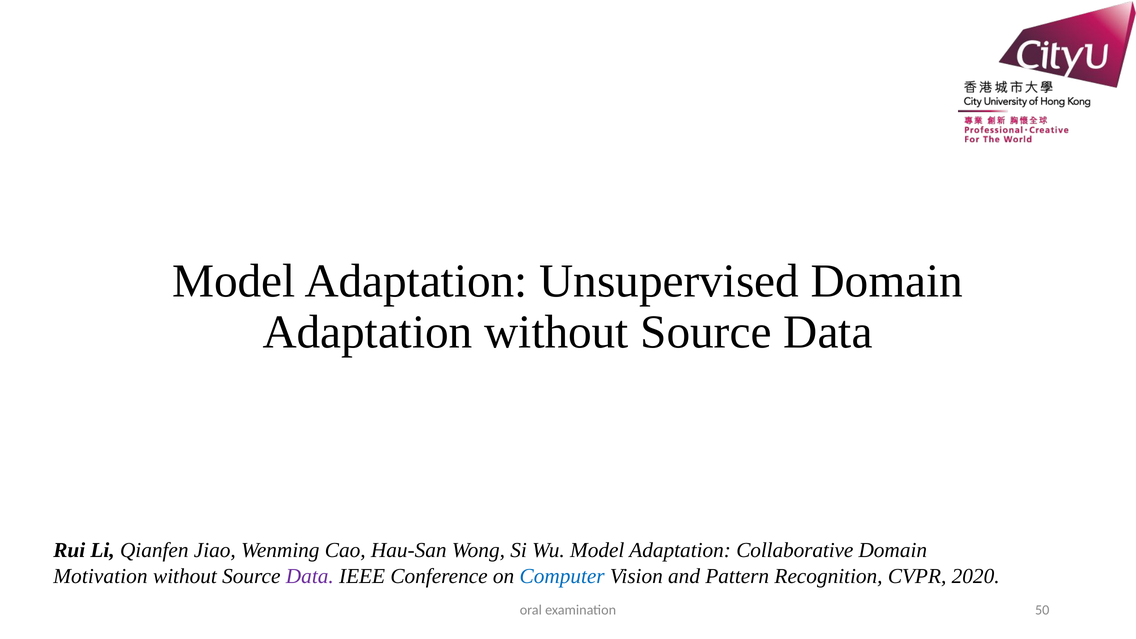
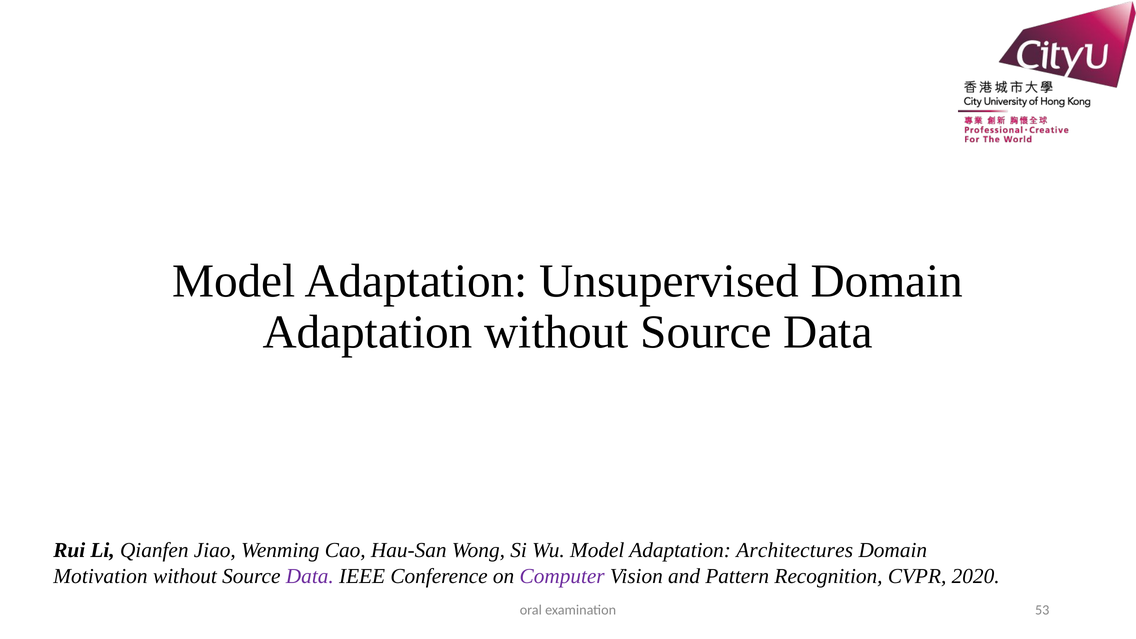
Collaborative: Collaborative -> Architectures (795, 550)
Computer colour: blue -> purple (562, 576)
50: 50 -> 53 (1042, 610)
